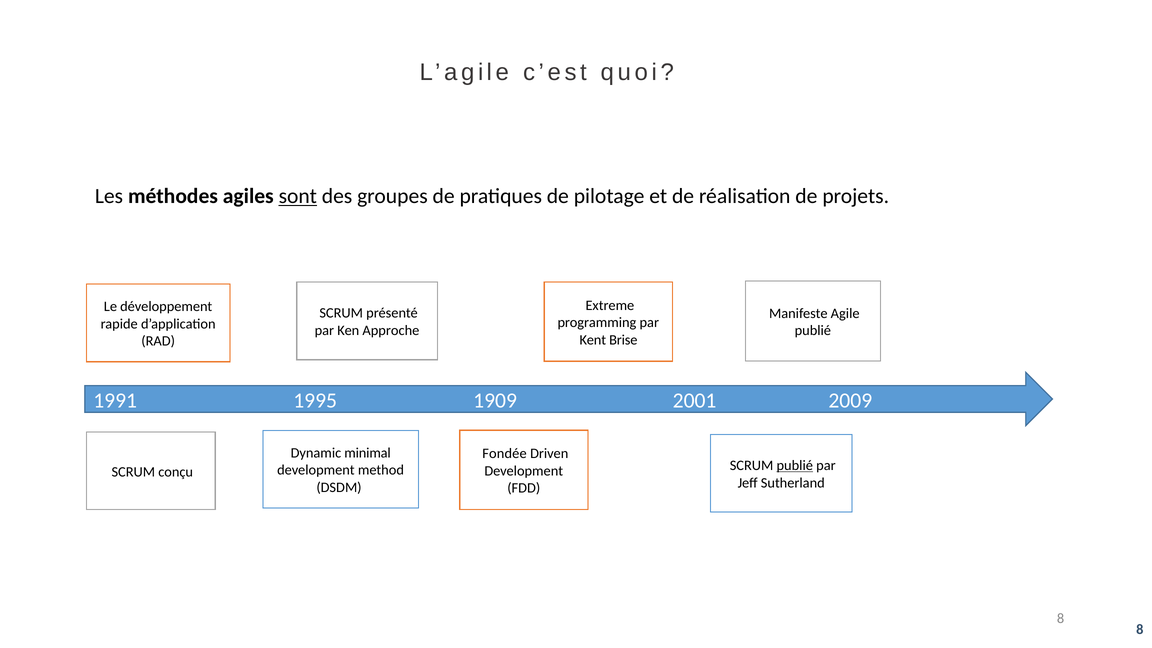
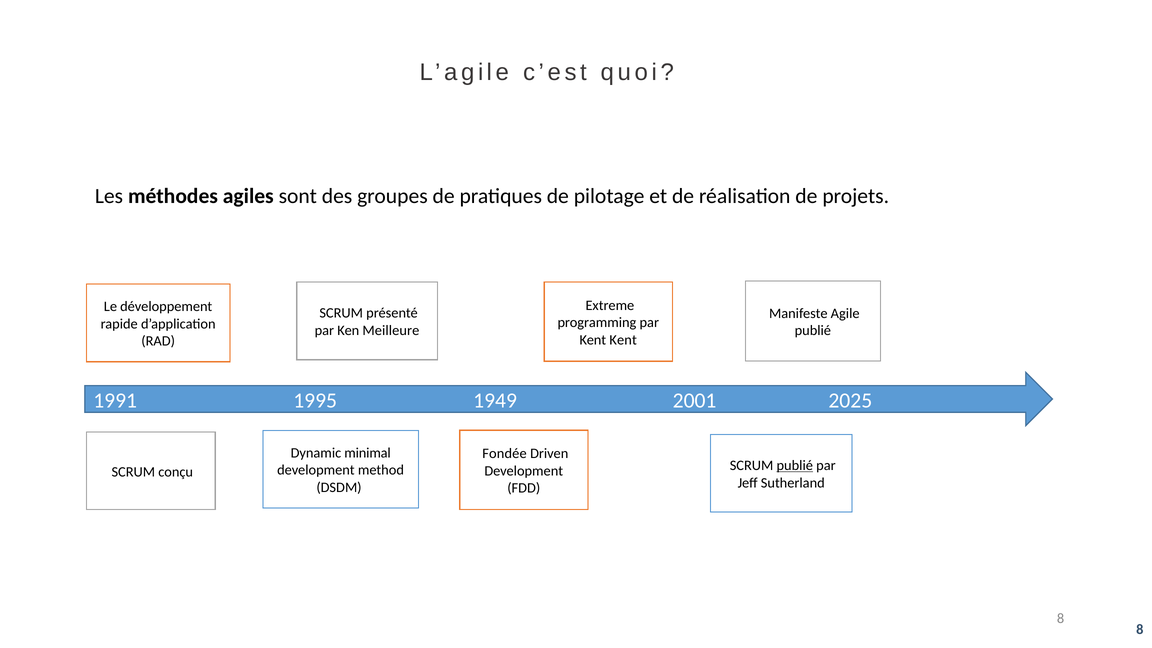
sont underline: present -> none (298, 196)
Approche: Approche -> Meilleure (391, 330)
Kent Brise: Brise -> Kent (623, 340)
1909: 1909 -> 1949 (495, 400)
2009: 2009 -> 2025 (850, 400)
